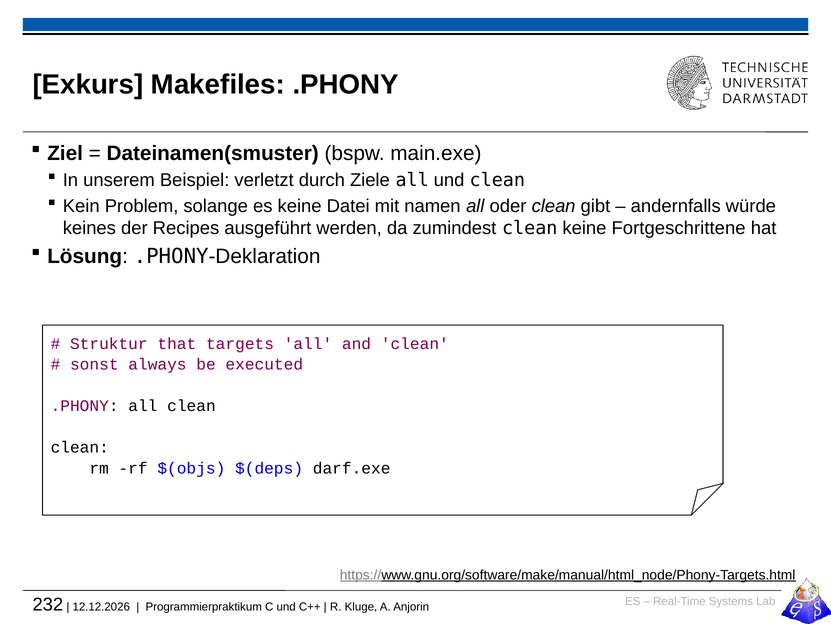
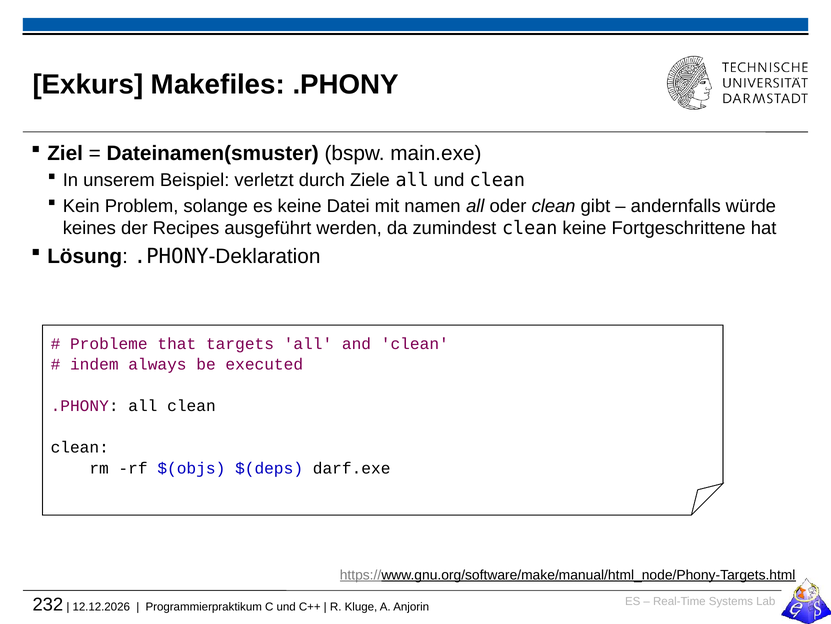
Struktur: Struktur -> Probleme (109, 343)
sonst: sonst -> indem (94, 364)
